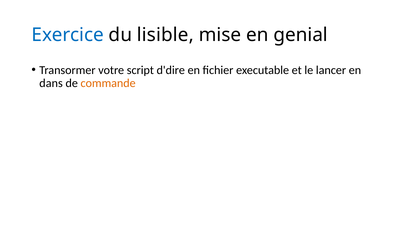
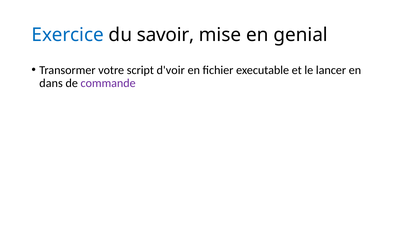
lisible: lisible -> savoir (166, 35)
d'dire: d'dire -> d'voir (171, 70)
commande colour: orange -> purple (108, 83)
